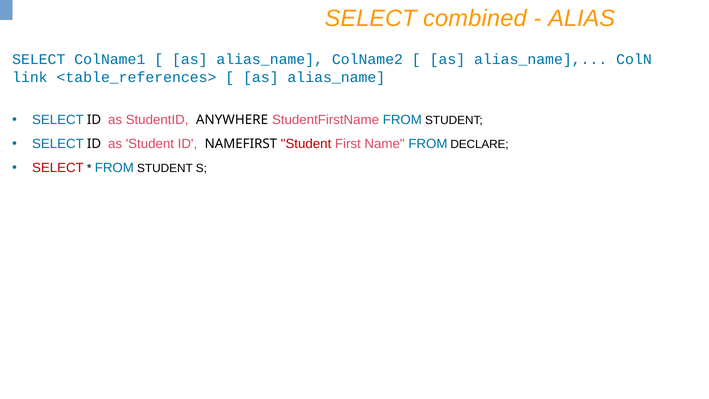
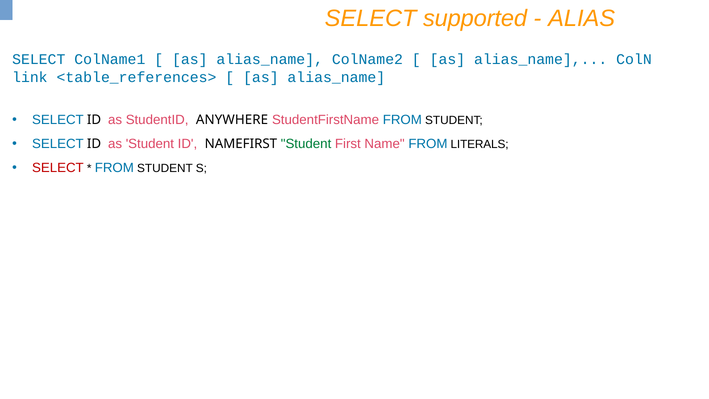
combined: combined -> supported (475, 18)
Student colour: red -> green (306, 144)
DECLARE: DECLARE -> LITERALS (480, 144)
